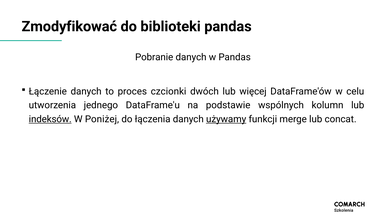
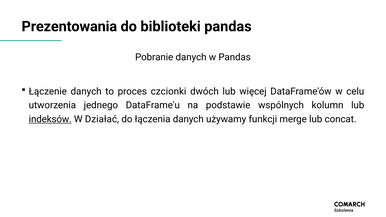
Zmodyfikować: Zmodyfikować -> Prezentowania (69, 26)
Poniżej: Poniżej -> Działać (102, 119)
używamy underline: present -> none (226, 119)
